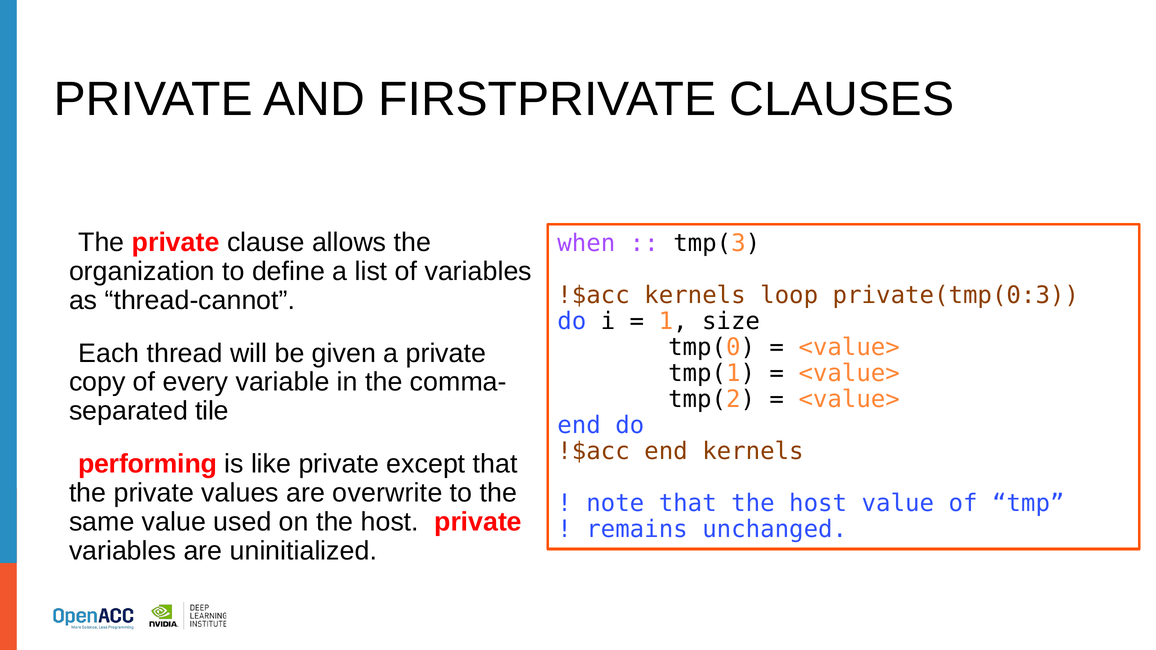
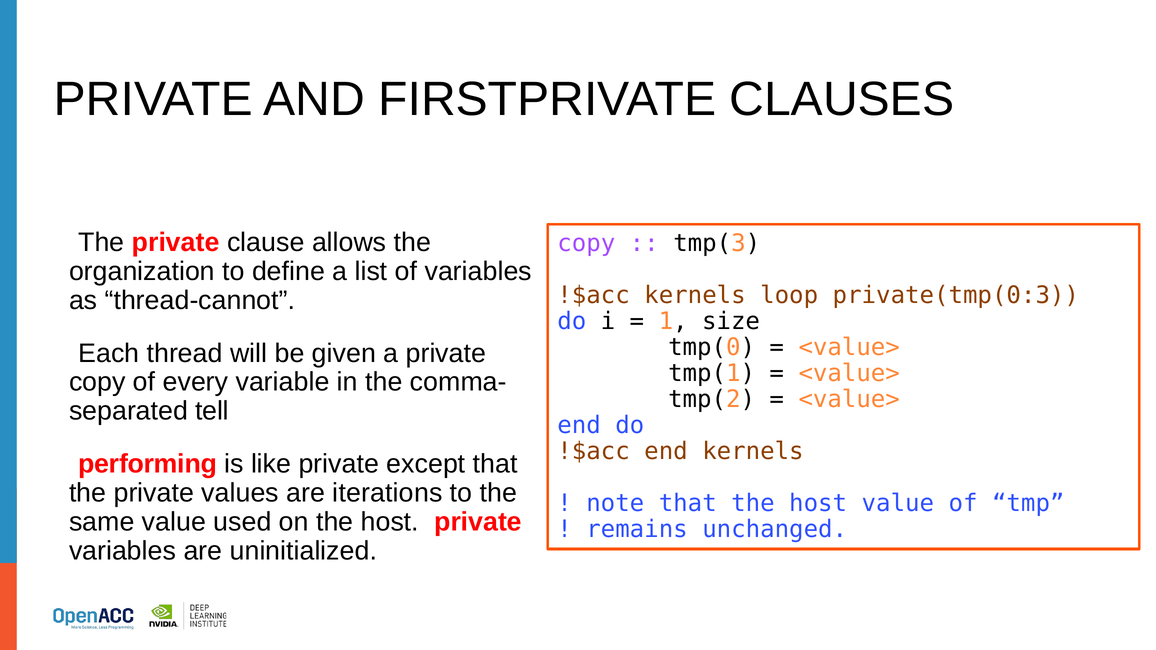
when: when -> copy (586, 244)
tile: tile -> tell (212, 411)
overwrite: overwrite -> iterations (387, 493)
